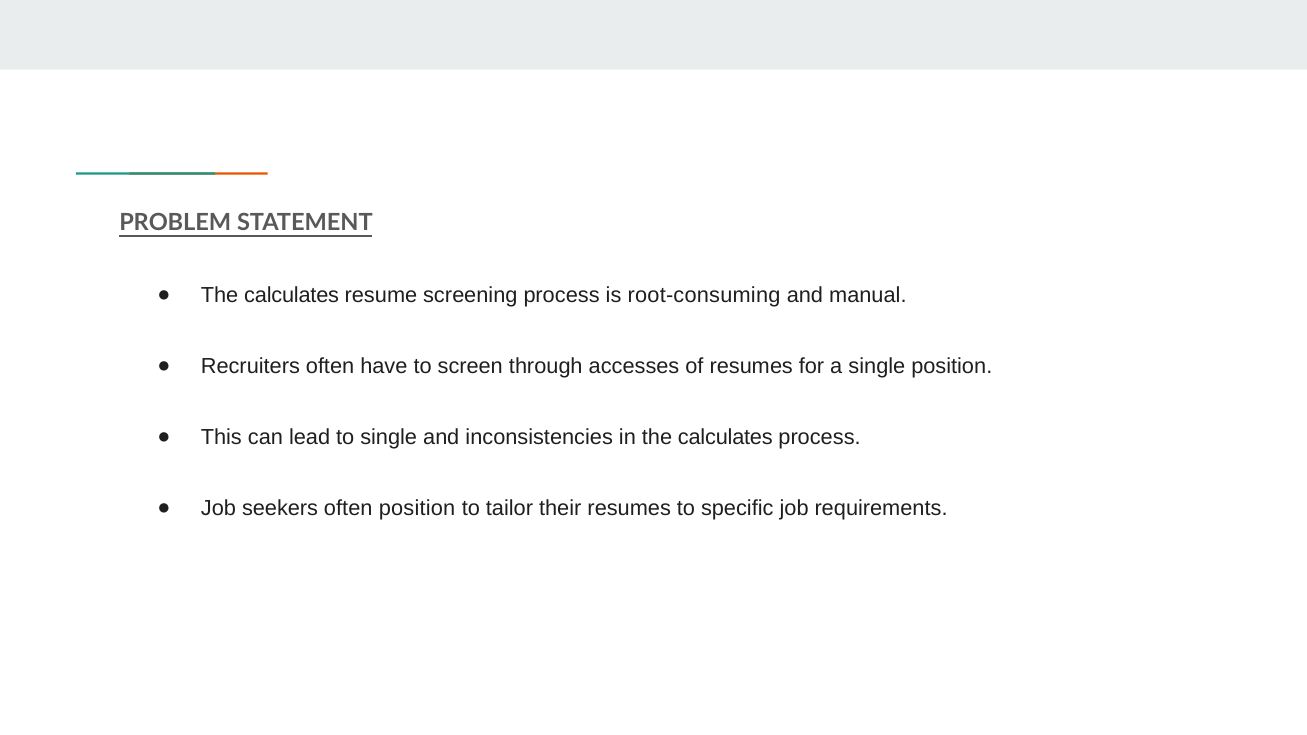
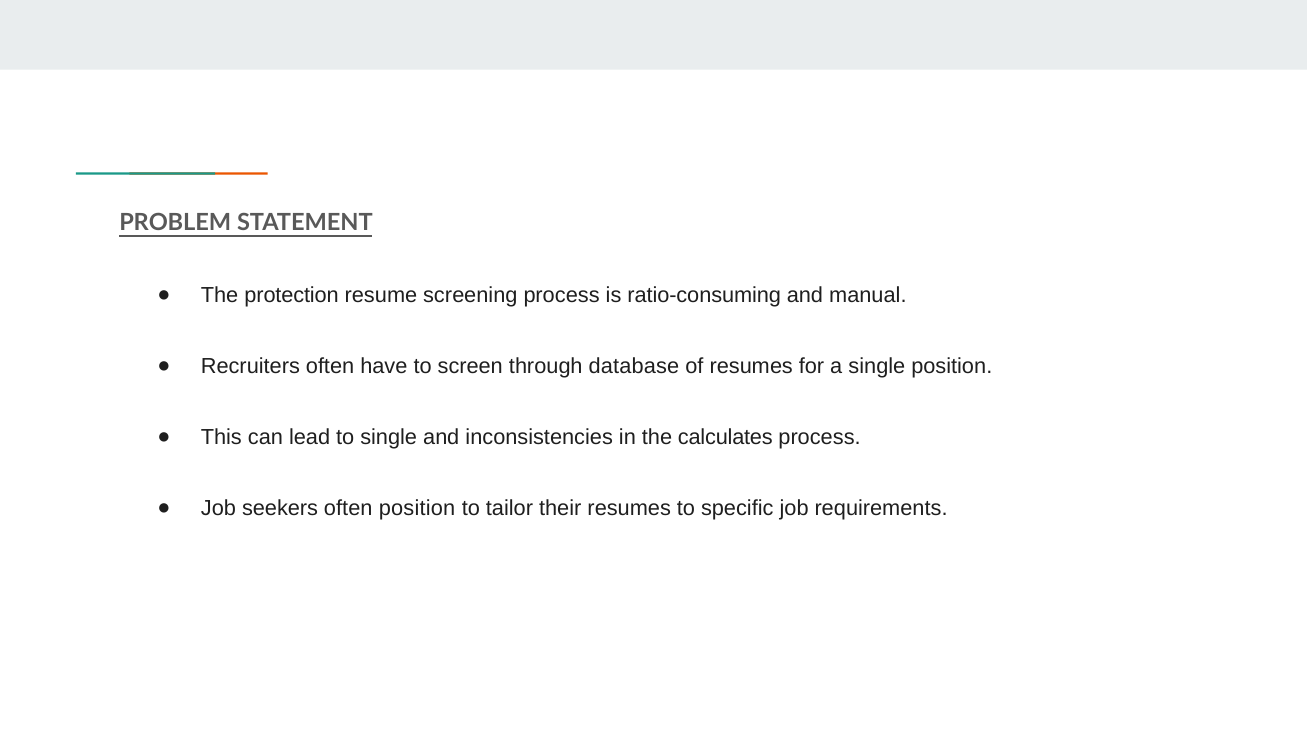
calculates: calculates -> protection (292, 296)
root-consuming: root-consuming -> ratio-consuming (704, 296)
accesses: accesses -> database (634, 367)
